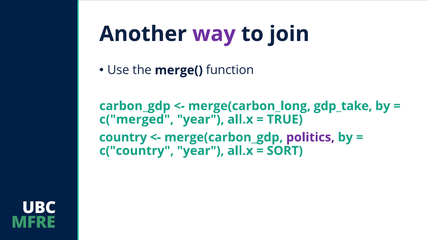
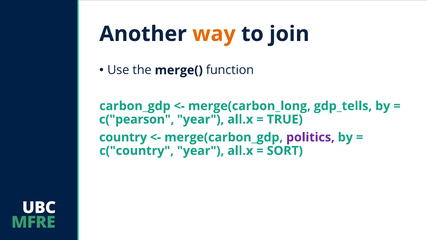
way colour: purple -> orange (214, 34)
gdp_take: gdp_take -> gdp_tells (343, 106)
c("merged: c("merged -> c("pearson (137, 120)
